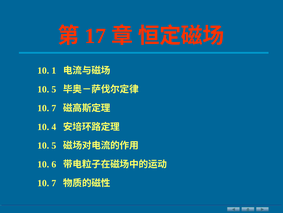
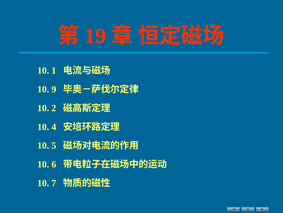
17: 17 -> 19 (95, 36)
5: 5 -> 9 (54, 89)
7: 7 -> 2 (54, 108)
